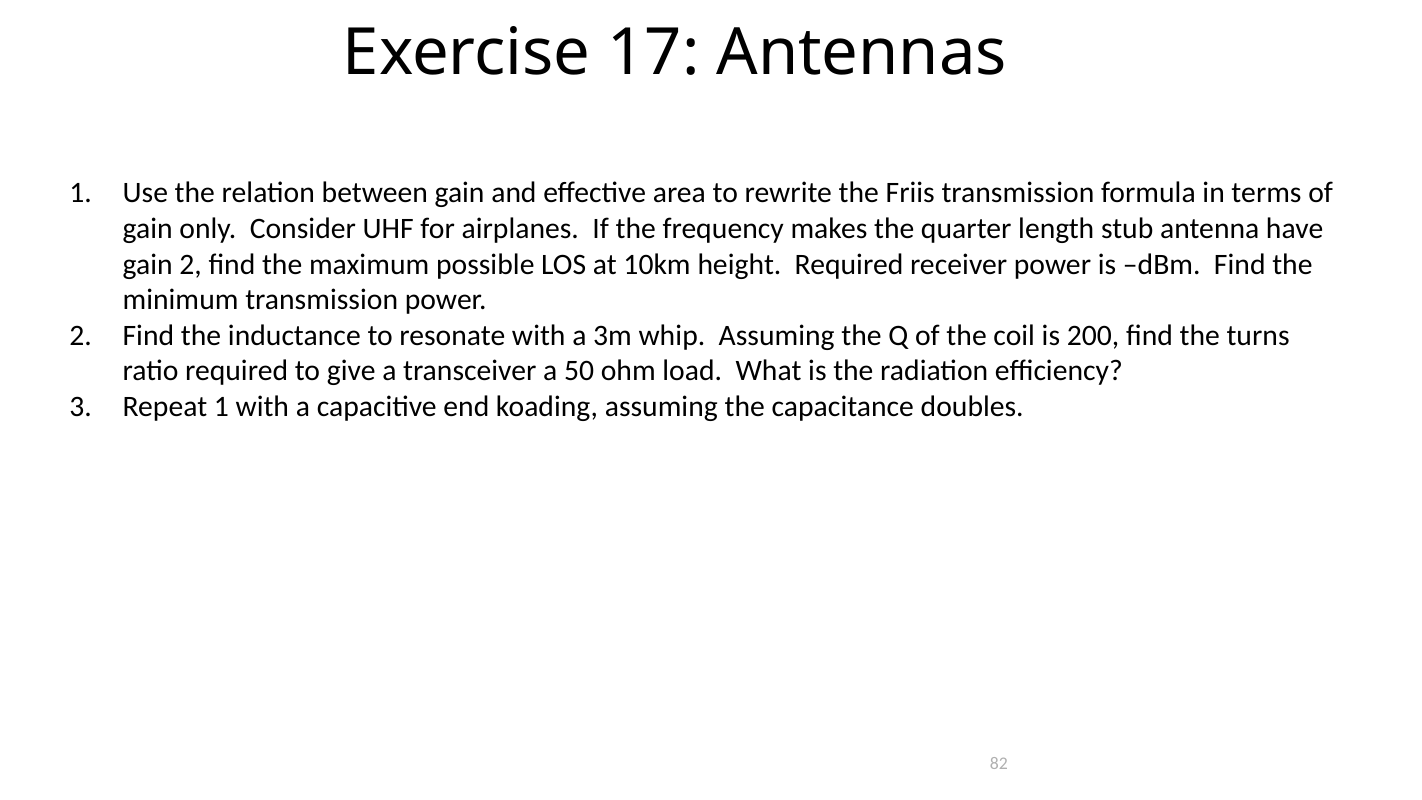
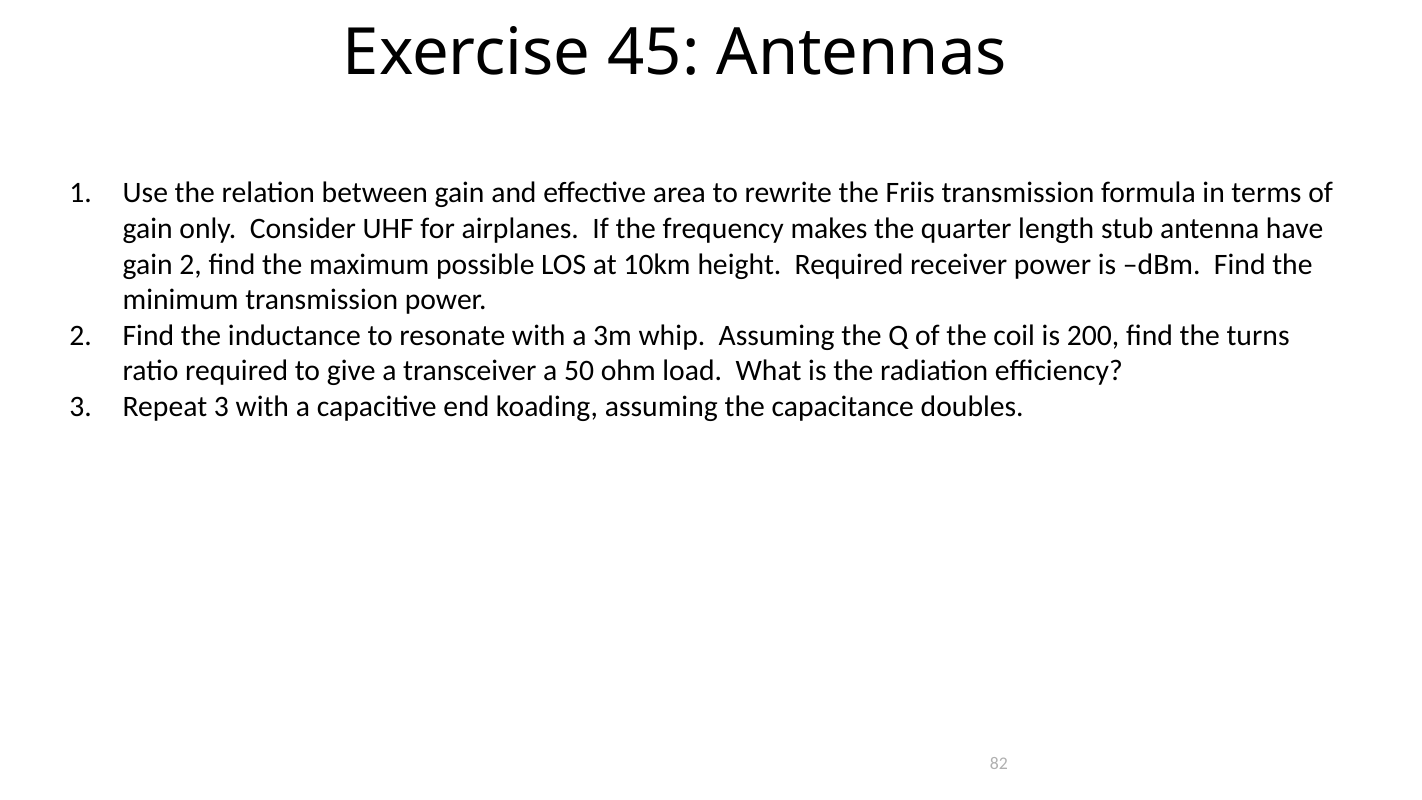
17: 17 -> 45 (654, 53)
Repeat 1: 1 -> 3 (221, 407)
